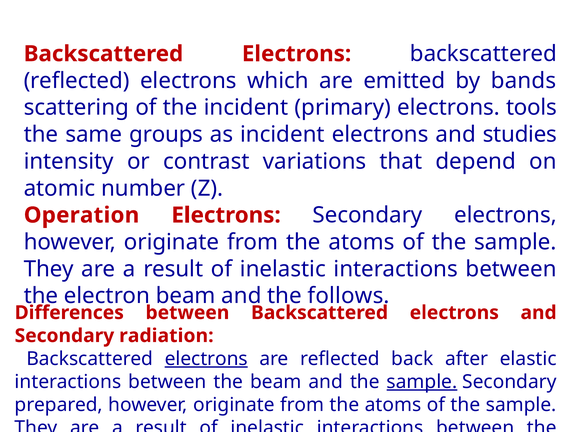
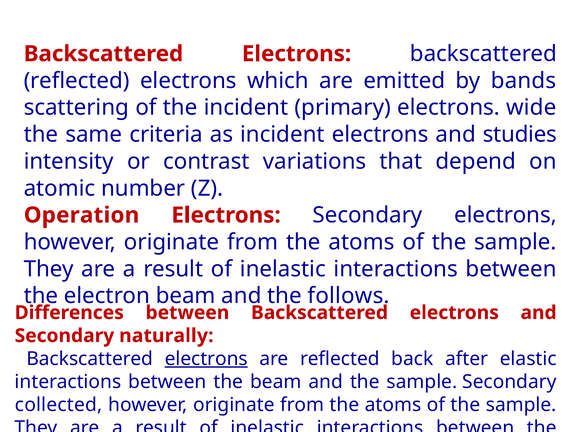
tools: tools -> wide (531, 108)
groups: groups -> criteria (166, 134)
radiation: radiation -> naturally (166, 336)
sample underline: present -> none (422, 382)
prepared: prepared -> collected (59, 405)
